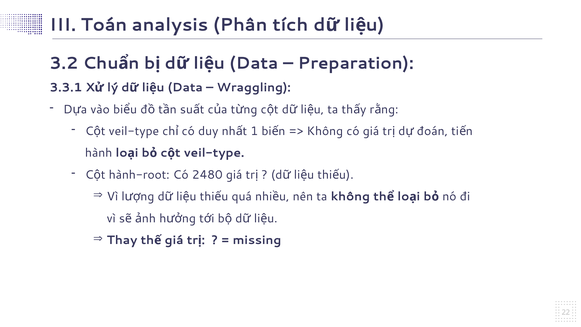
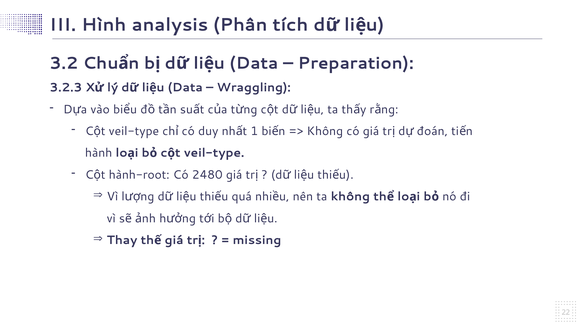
Toán: Toán -> Hình (104, 25)
3.3.1: 3.3.1 -> 3.2.3 (66, 88)
